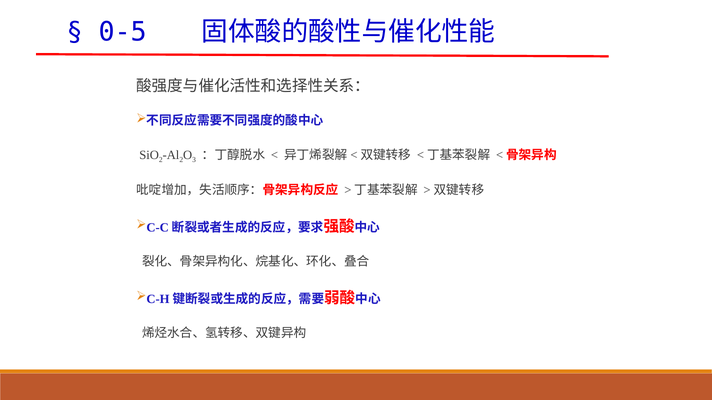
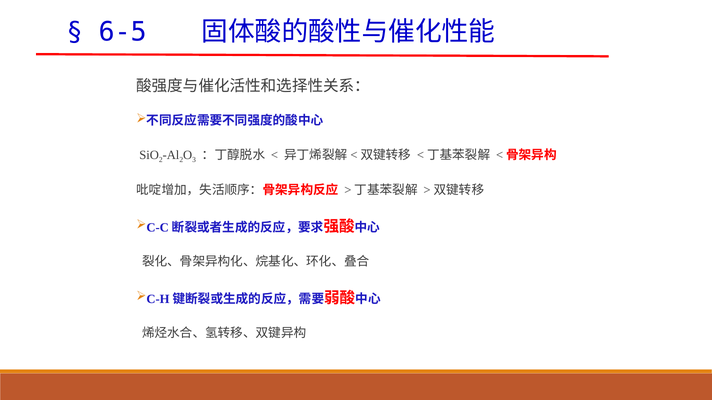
0-5: 0-5 -> 6-5 (123, 32)
